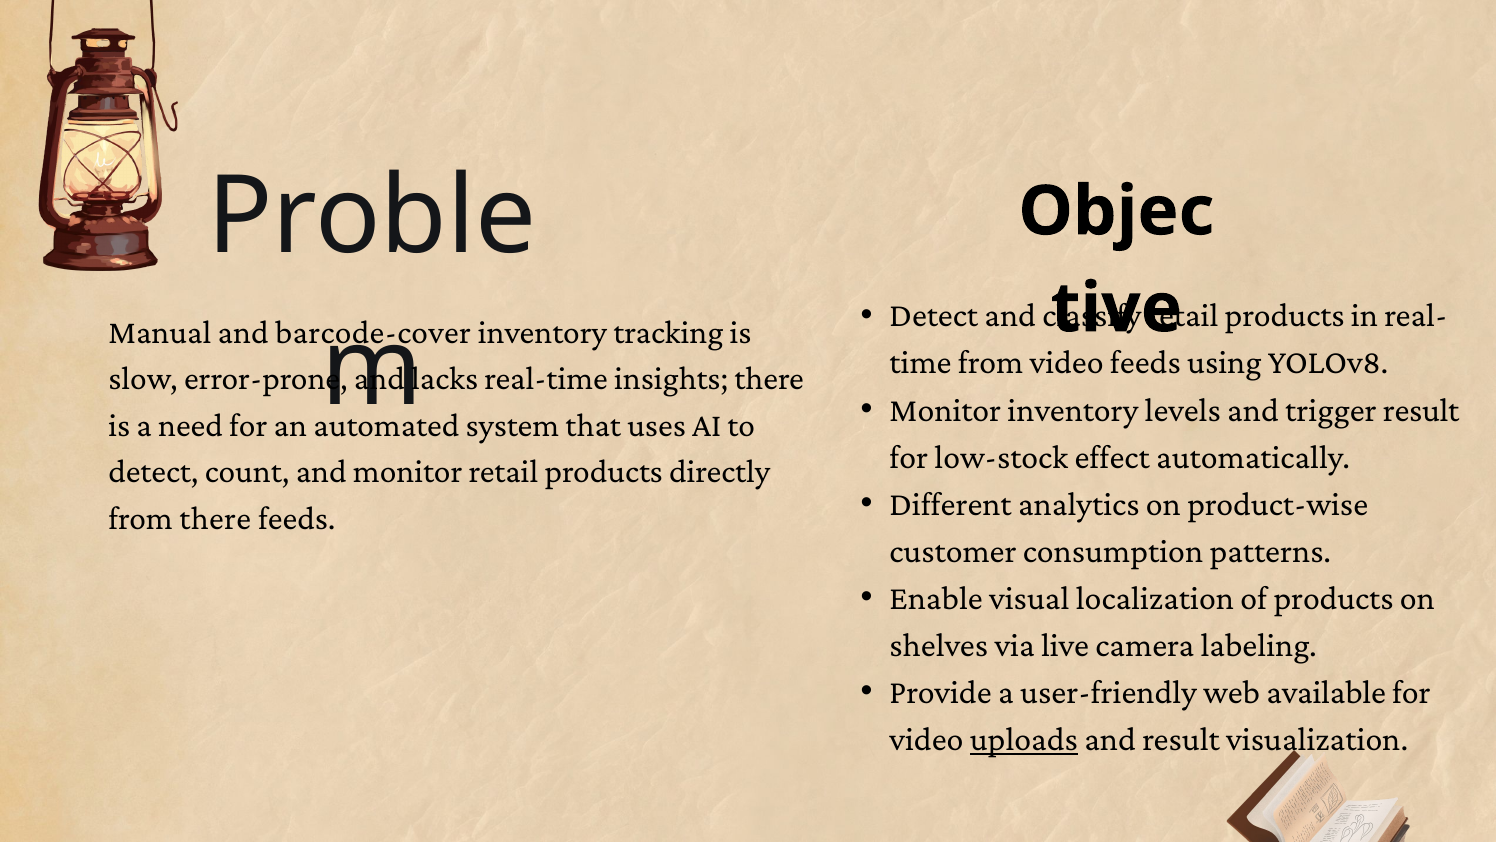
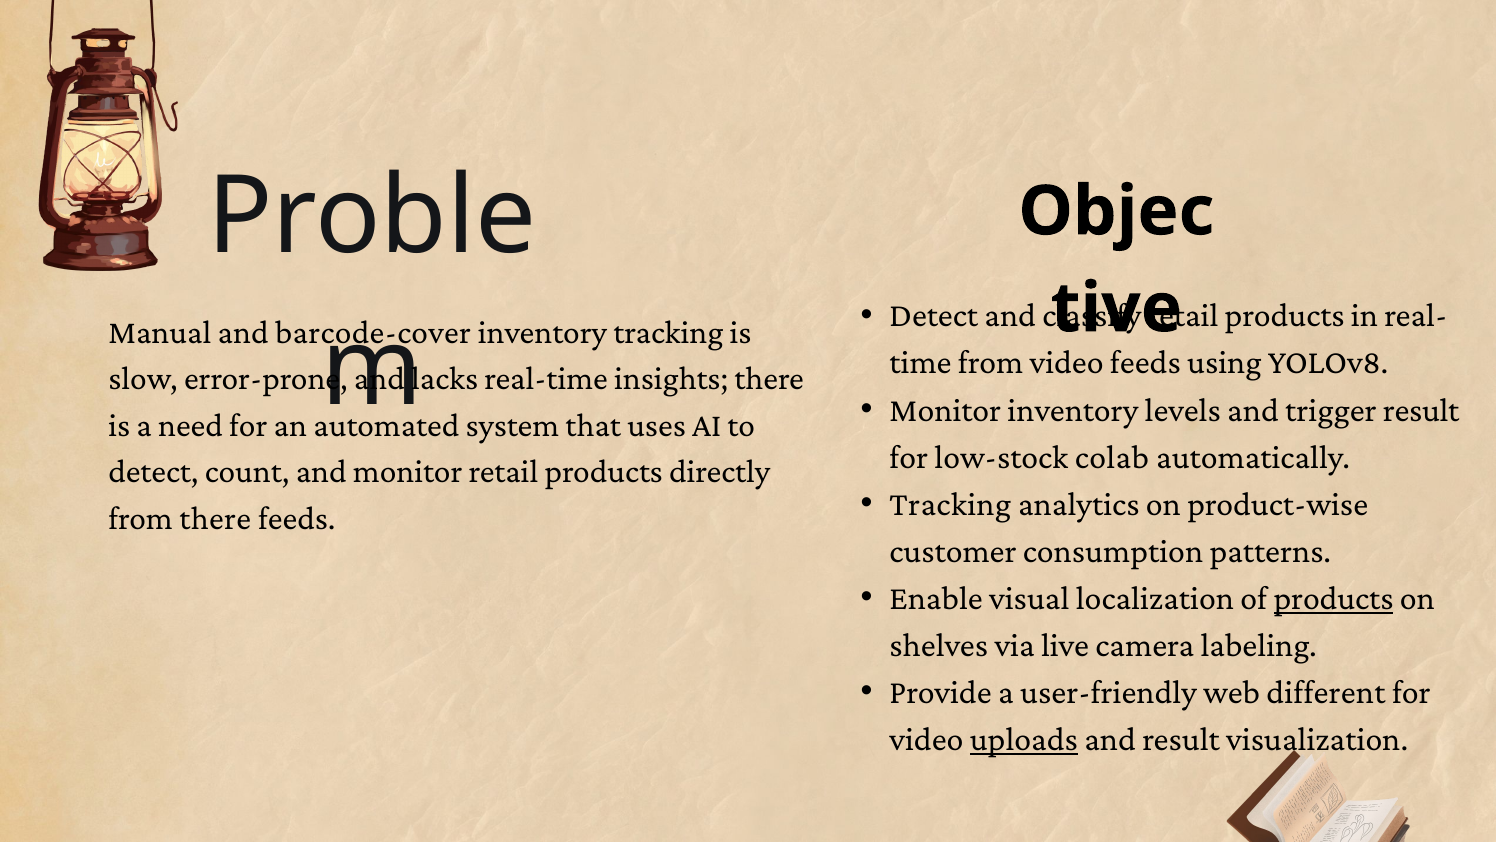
effect: effect -> colab (1112, 457)
Different: Different -> Tracking (950, 504)
products underline: none -> present (1334, 598)
available: available -> different (1326, 692)
